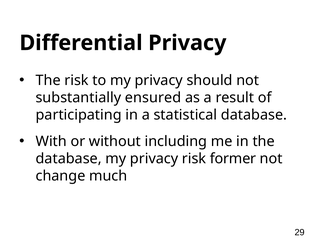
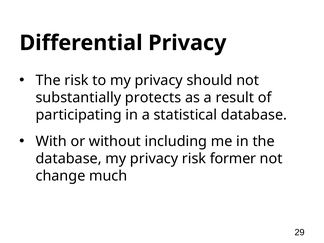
ensured: ensured -> protects (153, 98)
